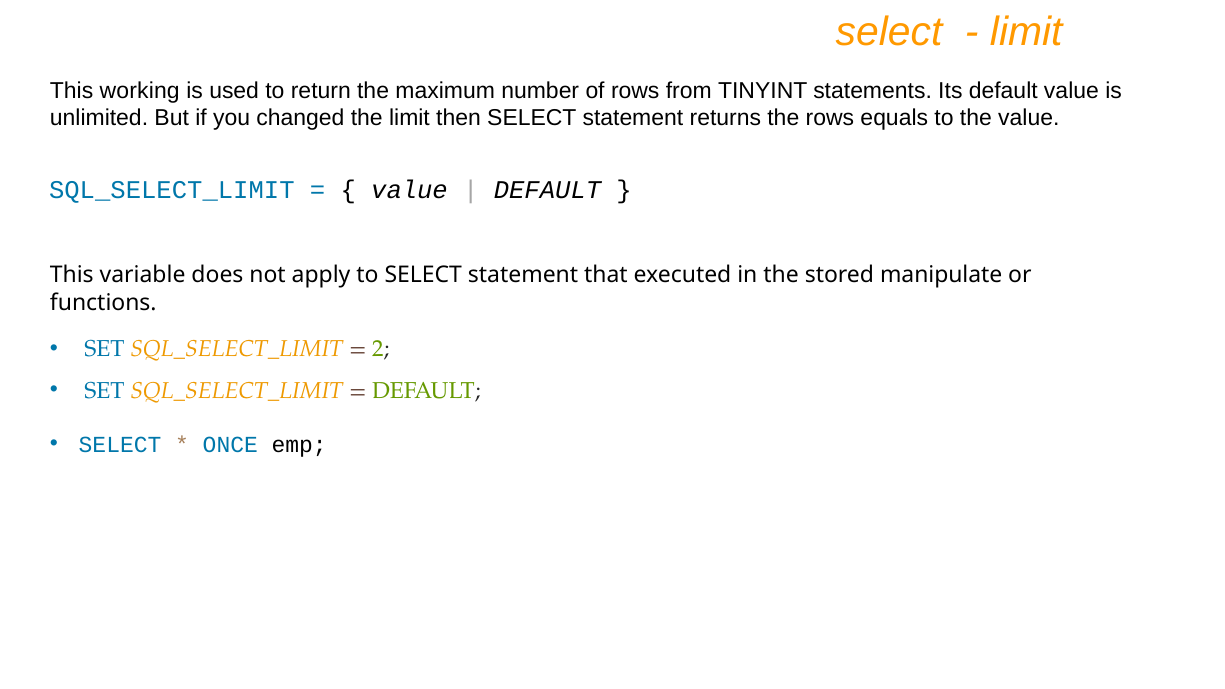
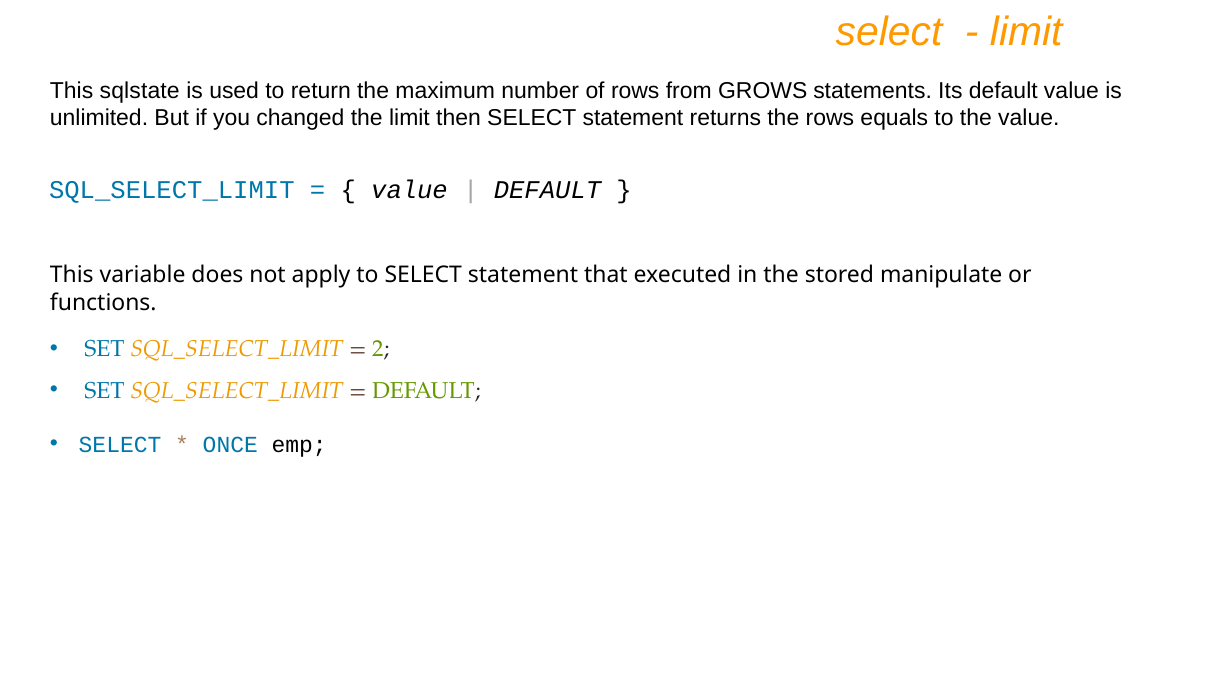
working: working -> sqlstate (140, 91)
TINYINT: TINYINT -> GROWS (763, 91)
